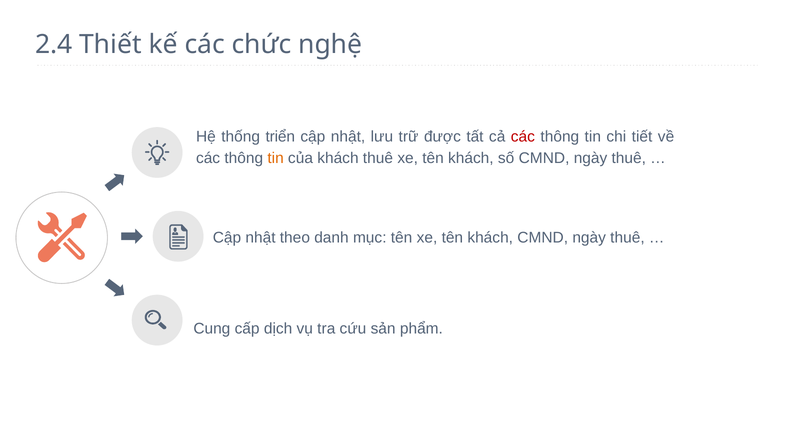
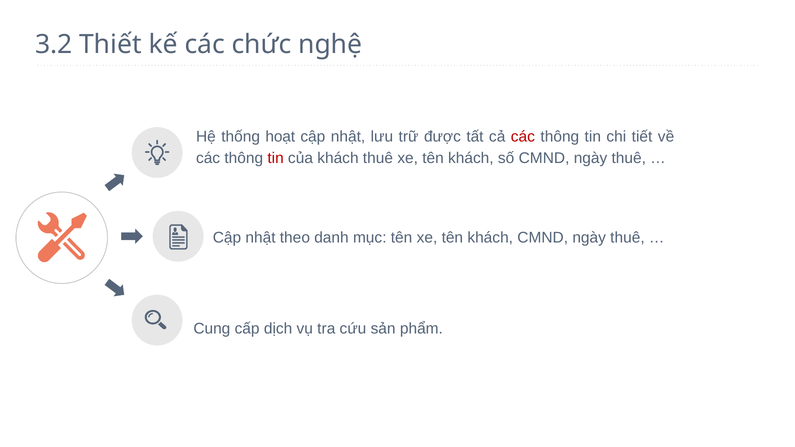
2.4: 2.4 -> 3.2 (54, 44)
triển: triển -> hoạt (280, 137)
tin colour: orange -> red (276, 158)
